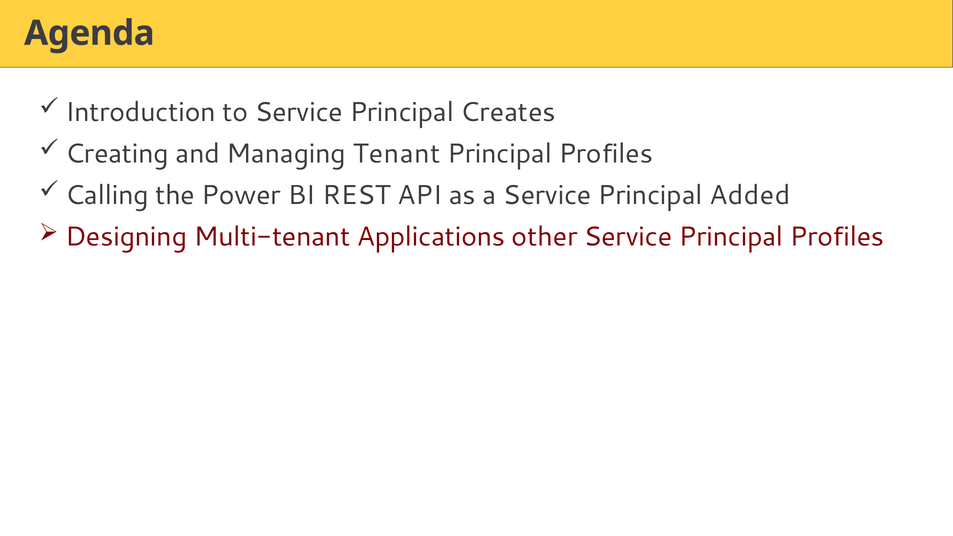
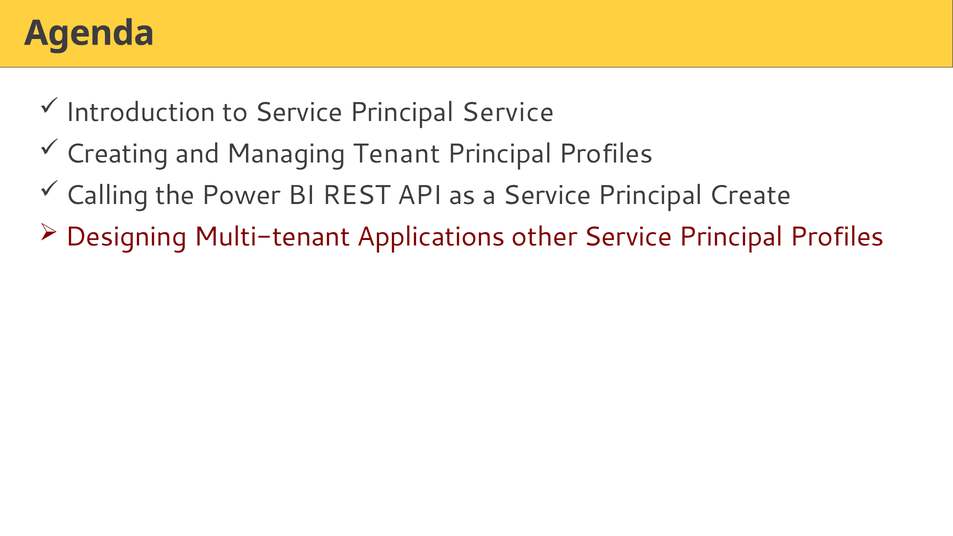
Principal Creates: Creates -> Service (508, 112)
Added: Added -> Create (750, 195)
